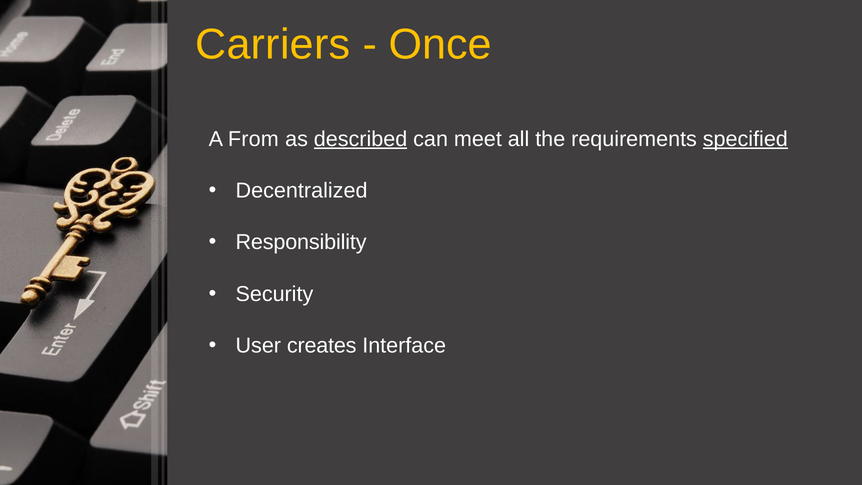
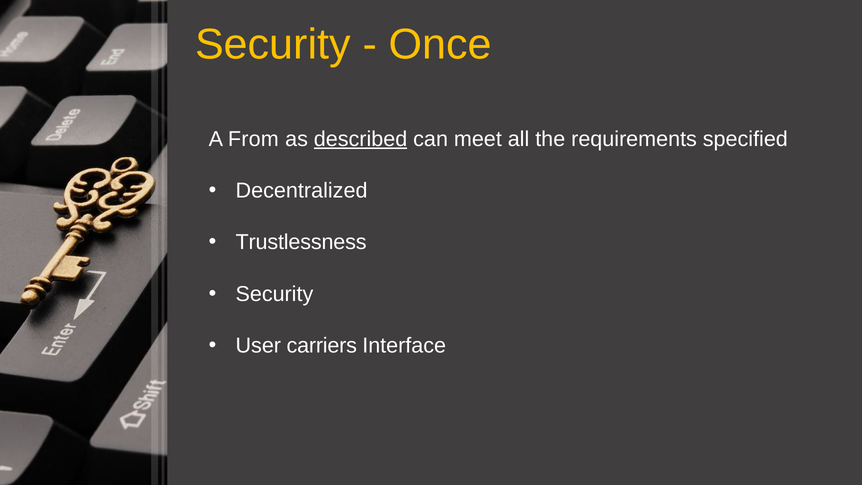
Carriers: Carriers -> Security (273, 45)
specified underline: present -> none (745, 139)
Responsibility: Responsibility -> Trustlessness (301, 242)
creates: creates -> carriers (322, 346)
